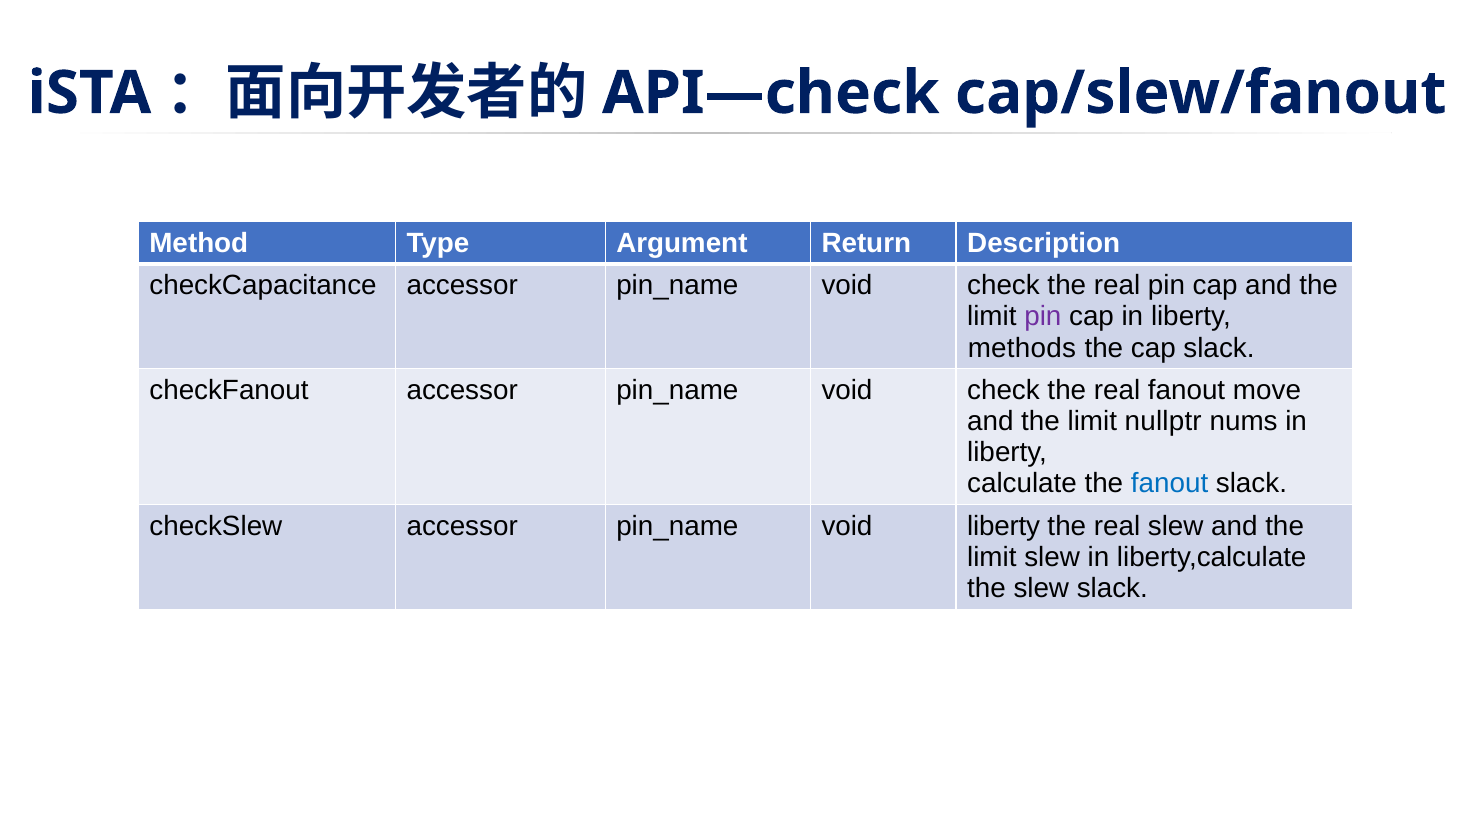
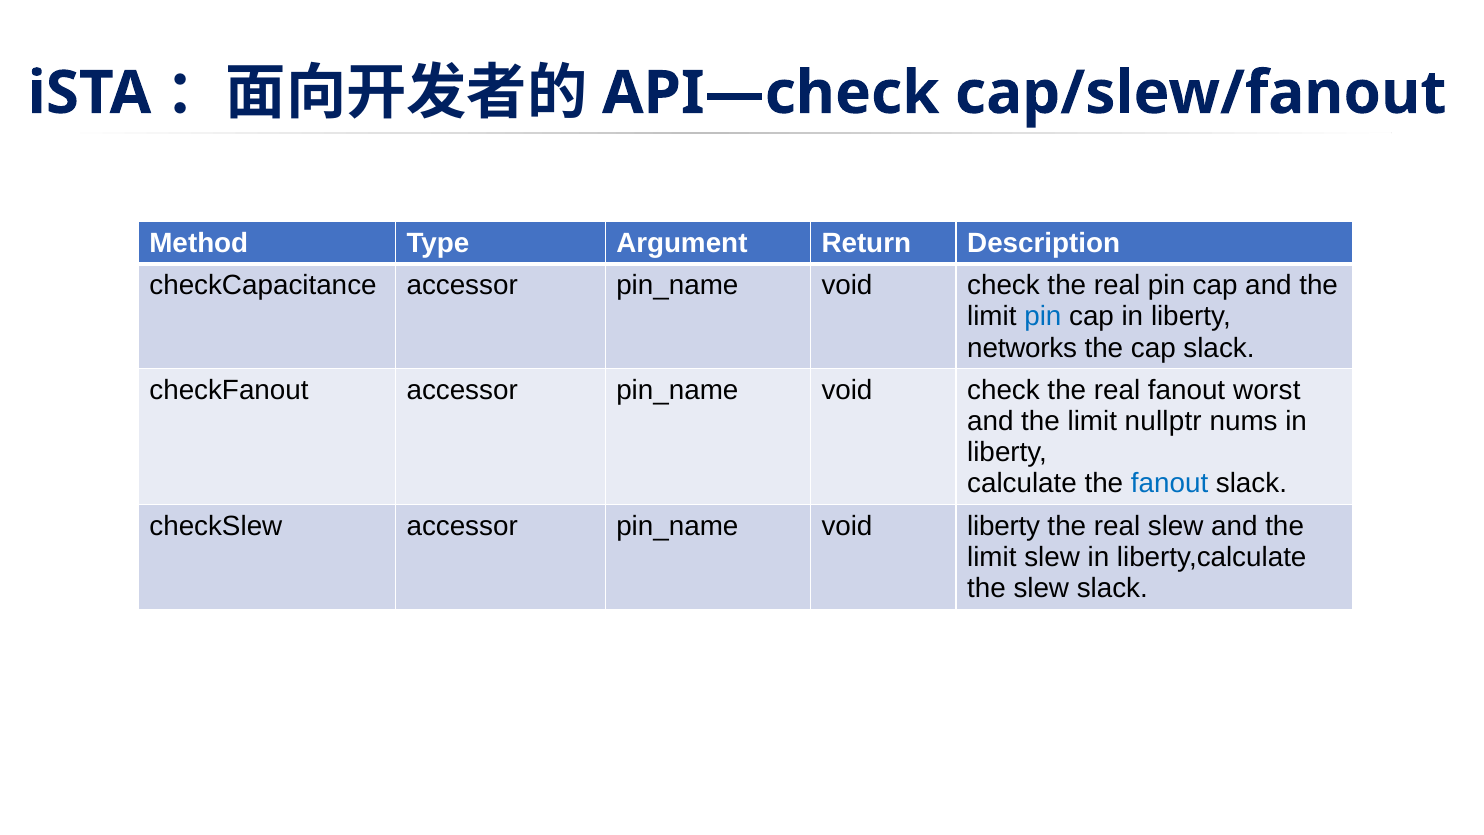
pin colour: purple -> blue (1043, 317)
methods: methods -> networks (1022, 348)
move: move -> worst (1267, 390)
